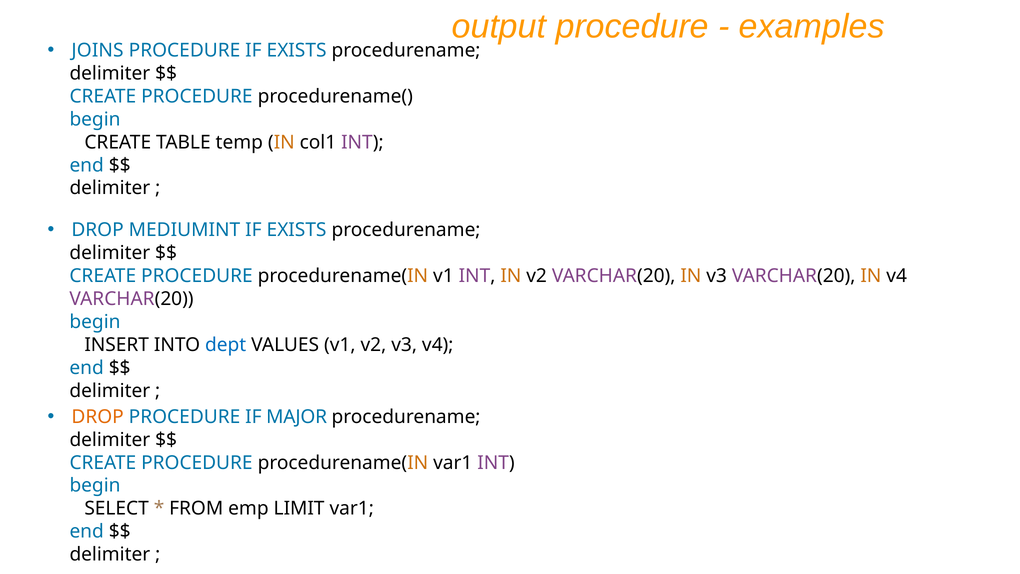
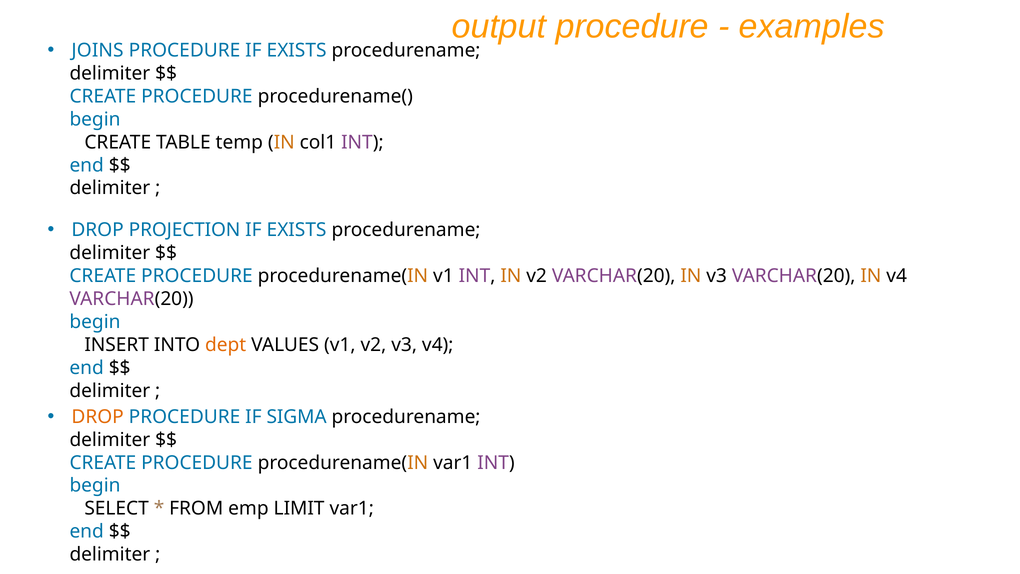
MEDIUMINT: MEDIUMINT -> PROJECTION (185, 230)
dept colour: blue -> orange (226, 345)
MAJOR: MAJOR -> SIGMA (297, 417)
